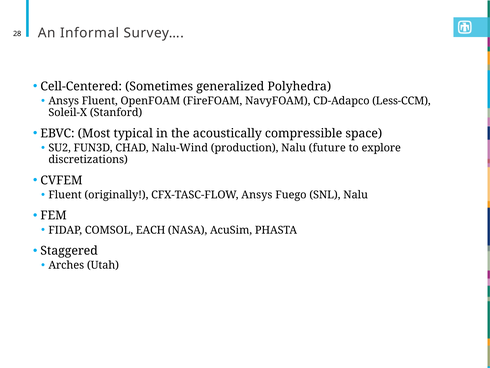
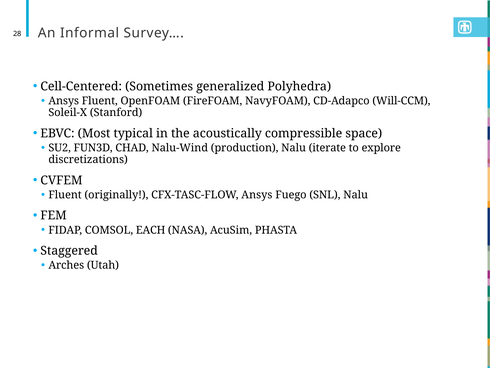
Less-CCM: Less-CCM -> Will-CCM (401, 101)
future: future -> iterate (327, 148)
